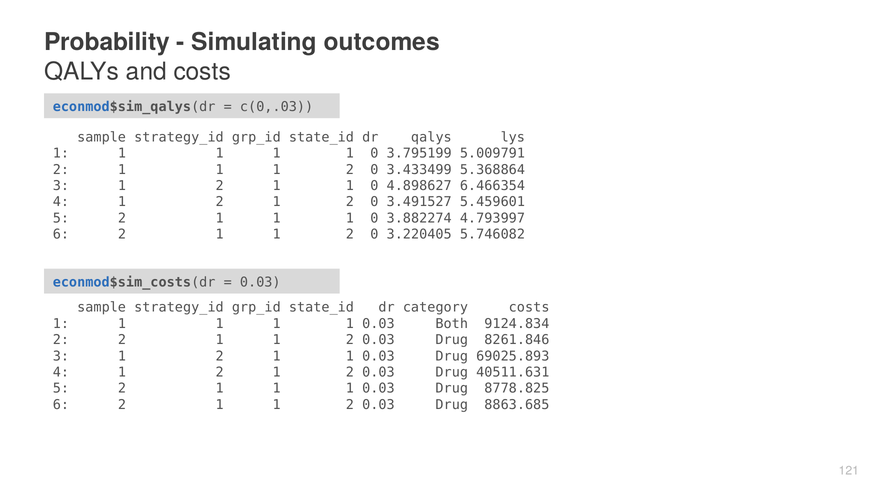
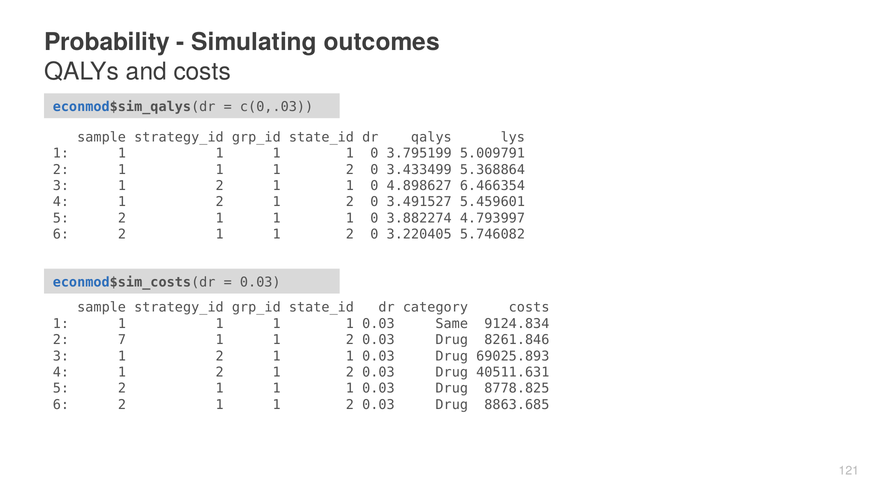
Both: Both -> Same (452, 323)
2 2: 2 -> 7 (122, 340)
